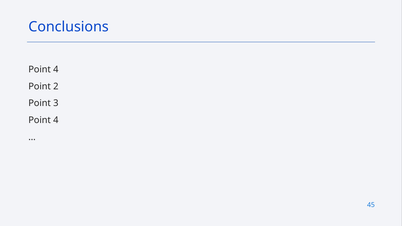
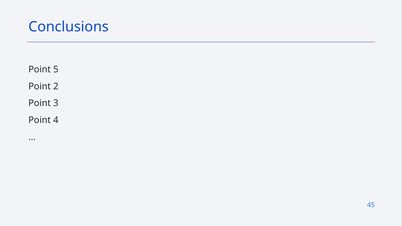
4: 4 -> 5 (56, 69)
